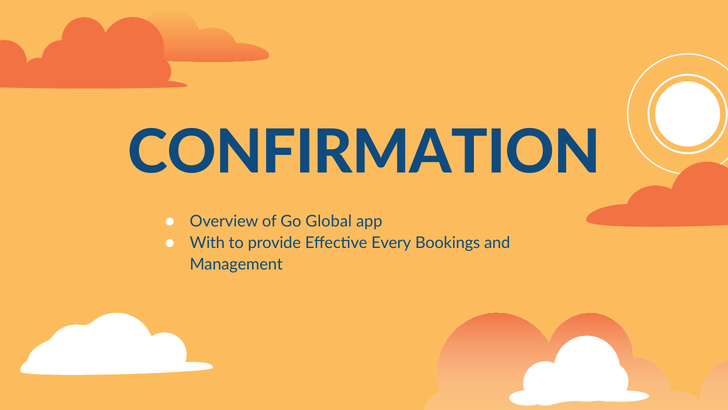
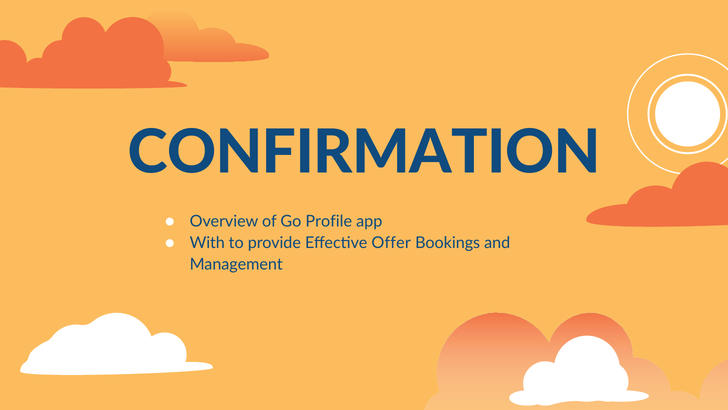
Global: Global -> Profile (329, 221)
Every: Every -> Offer (391, 243)
